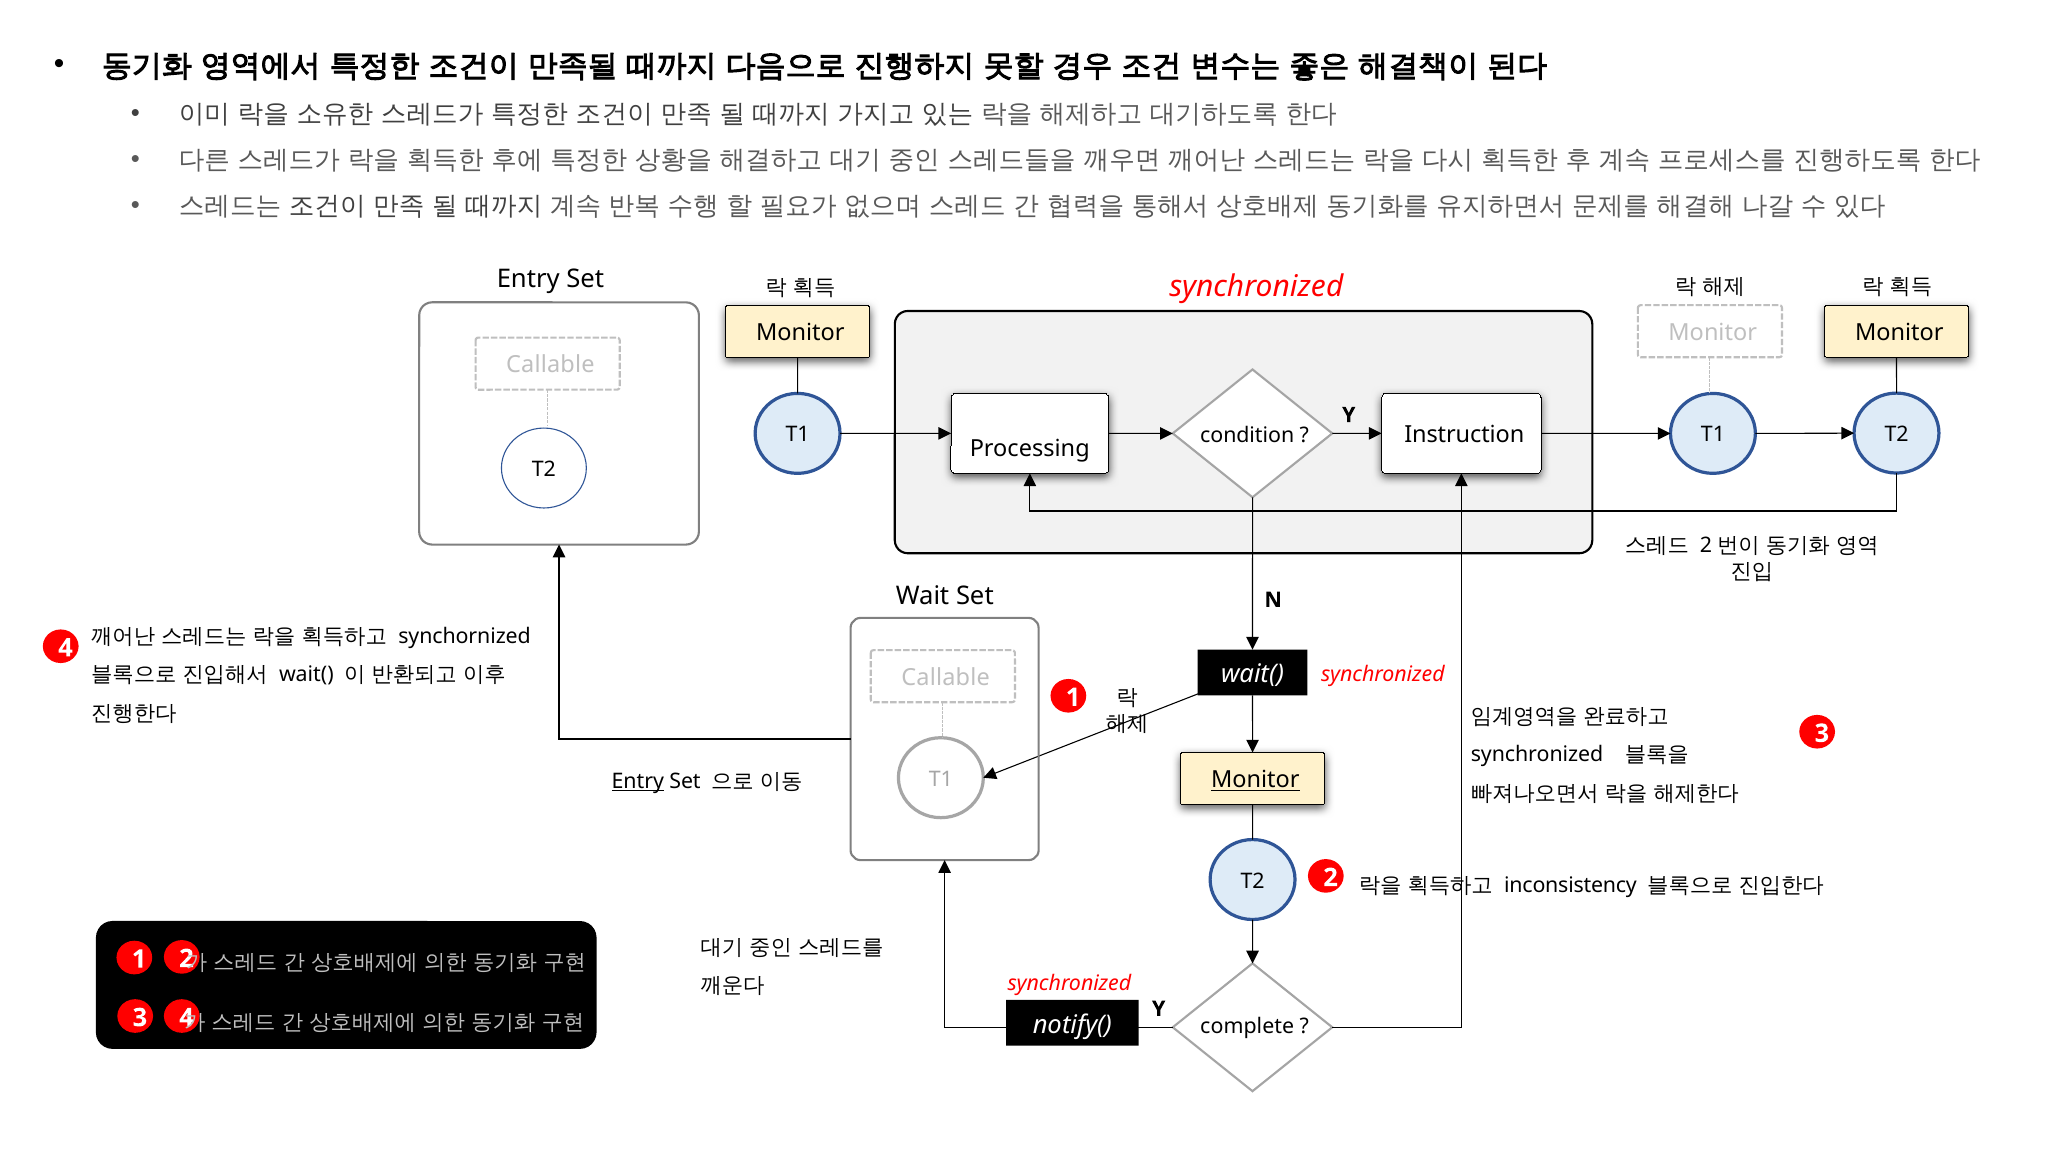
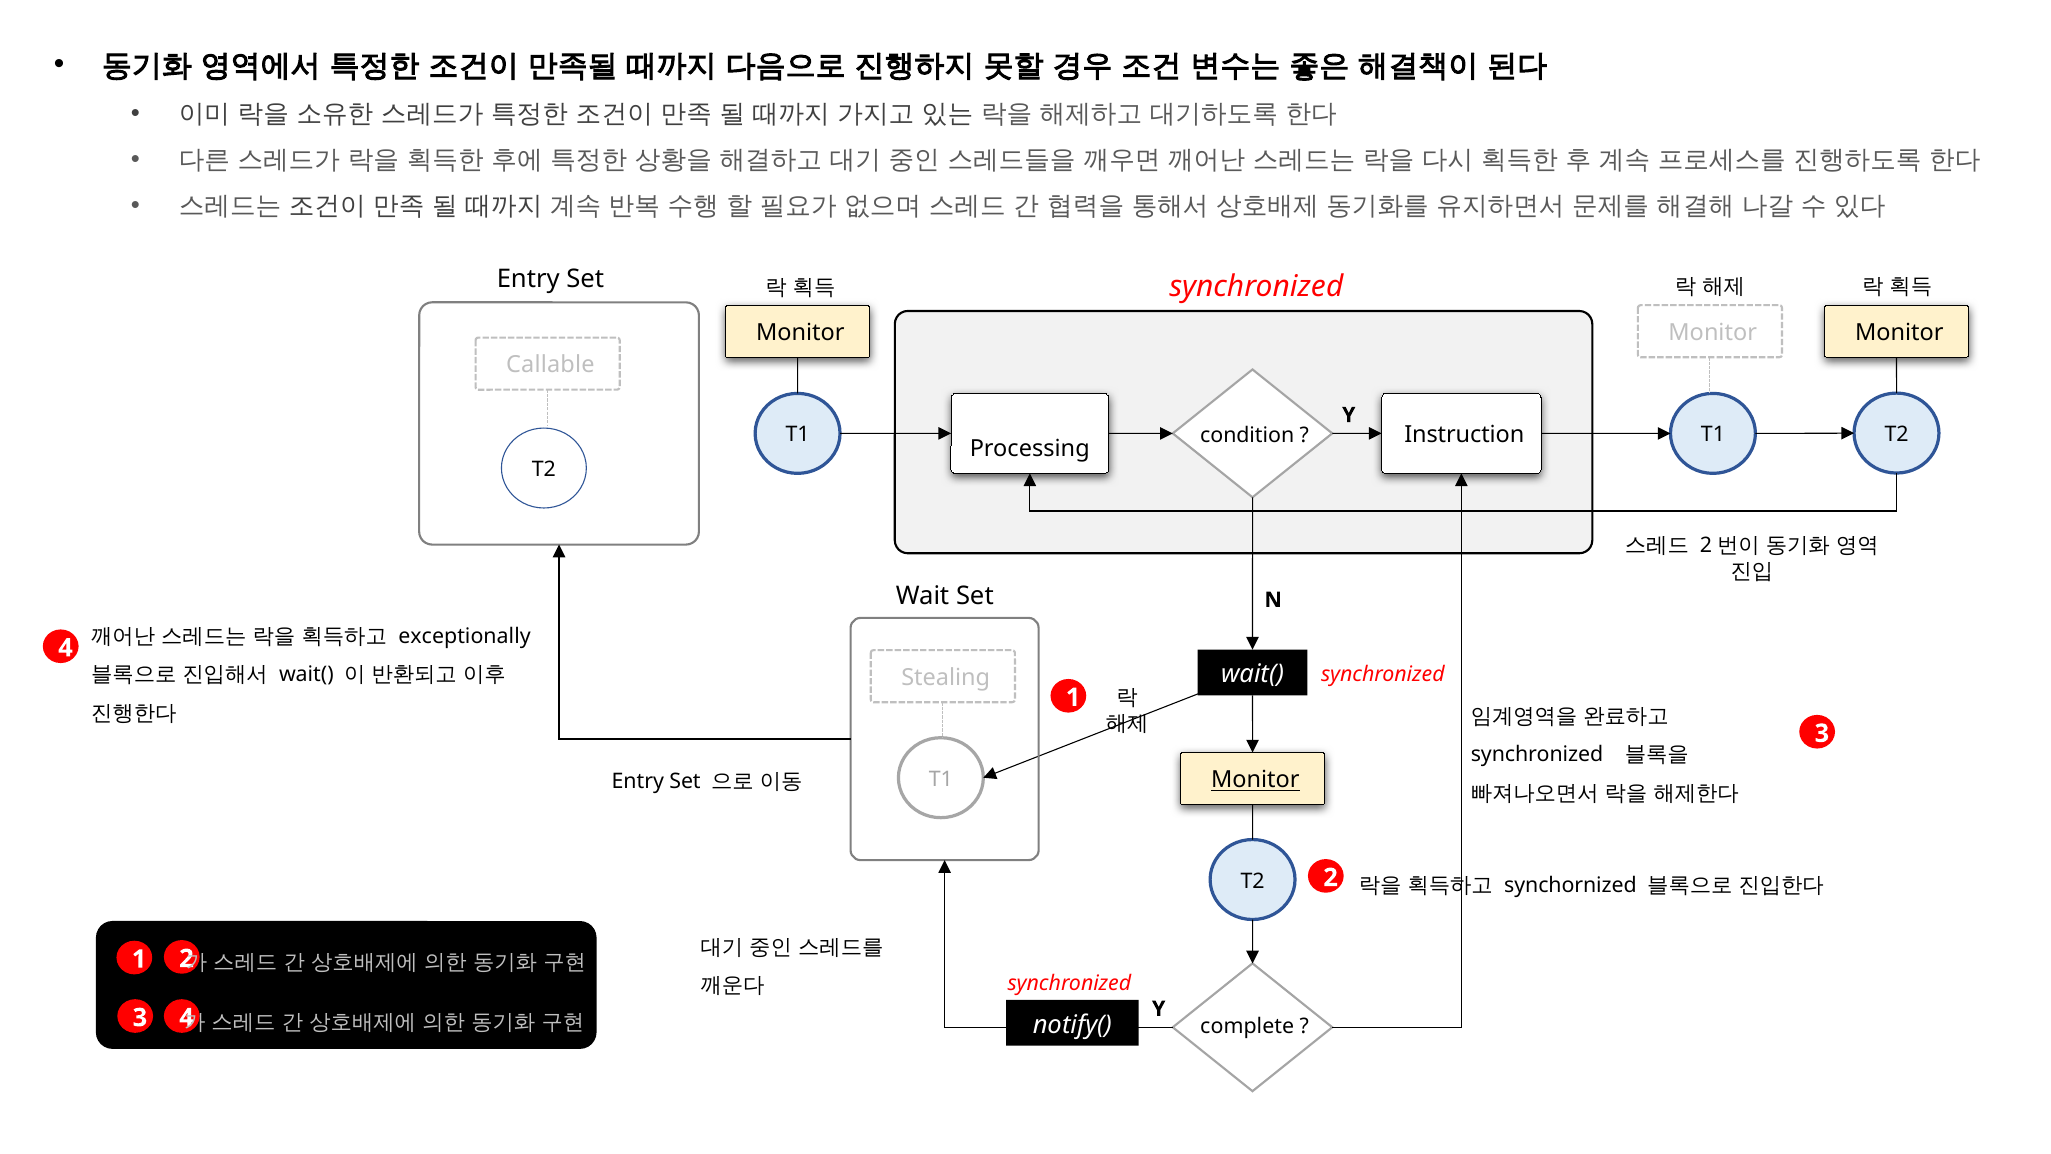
synchornized: synchornized -> exceptionally (465, 636)
Callable: Callable -> Stealing (946, 678)
Entry underline: present -> none (638, 781)
inconsistency: inconsistency -> synchornized (1570, 885)
